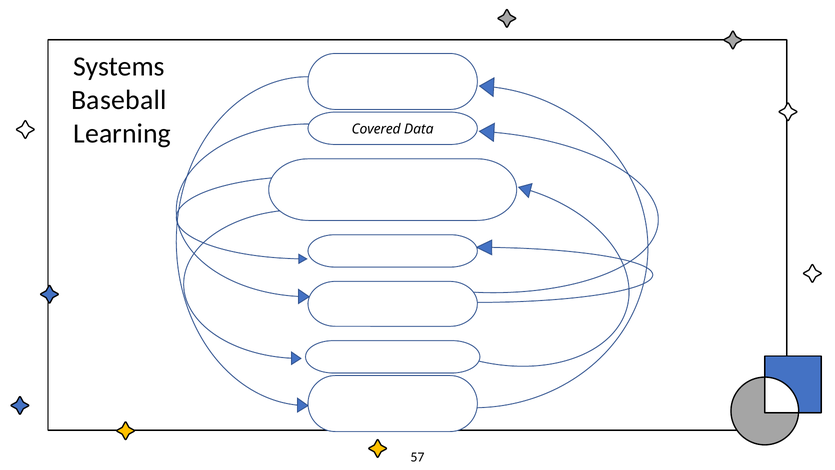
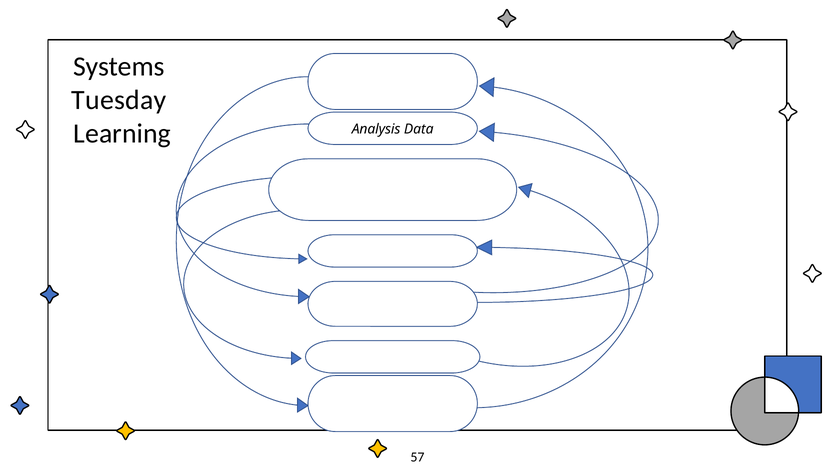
Baseball: Baseball -> Tuesday (119, 100)
Covered: Covered -> Analysis (376, 129)
